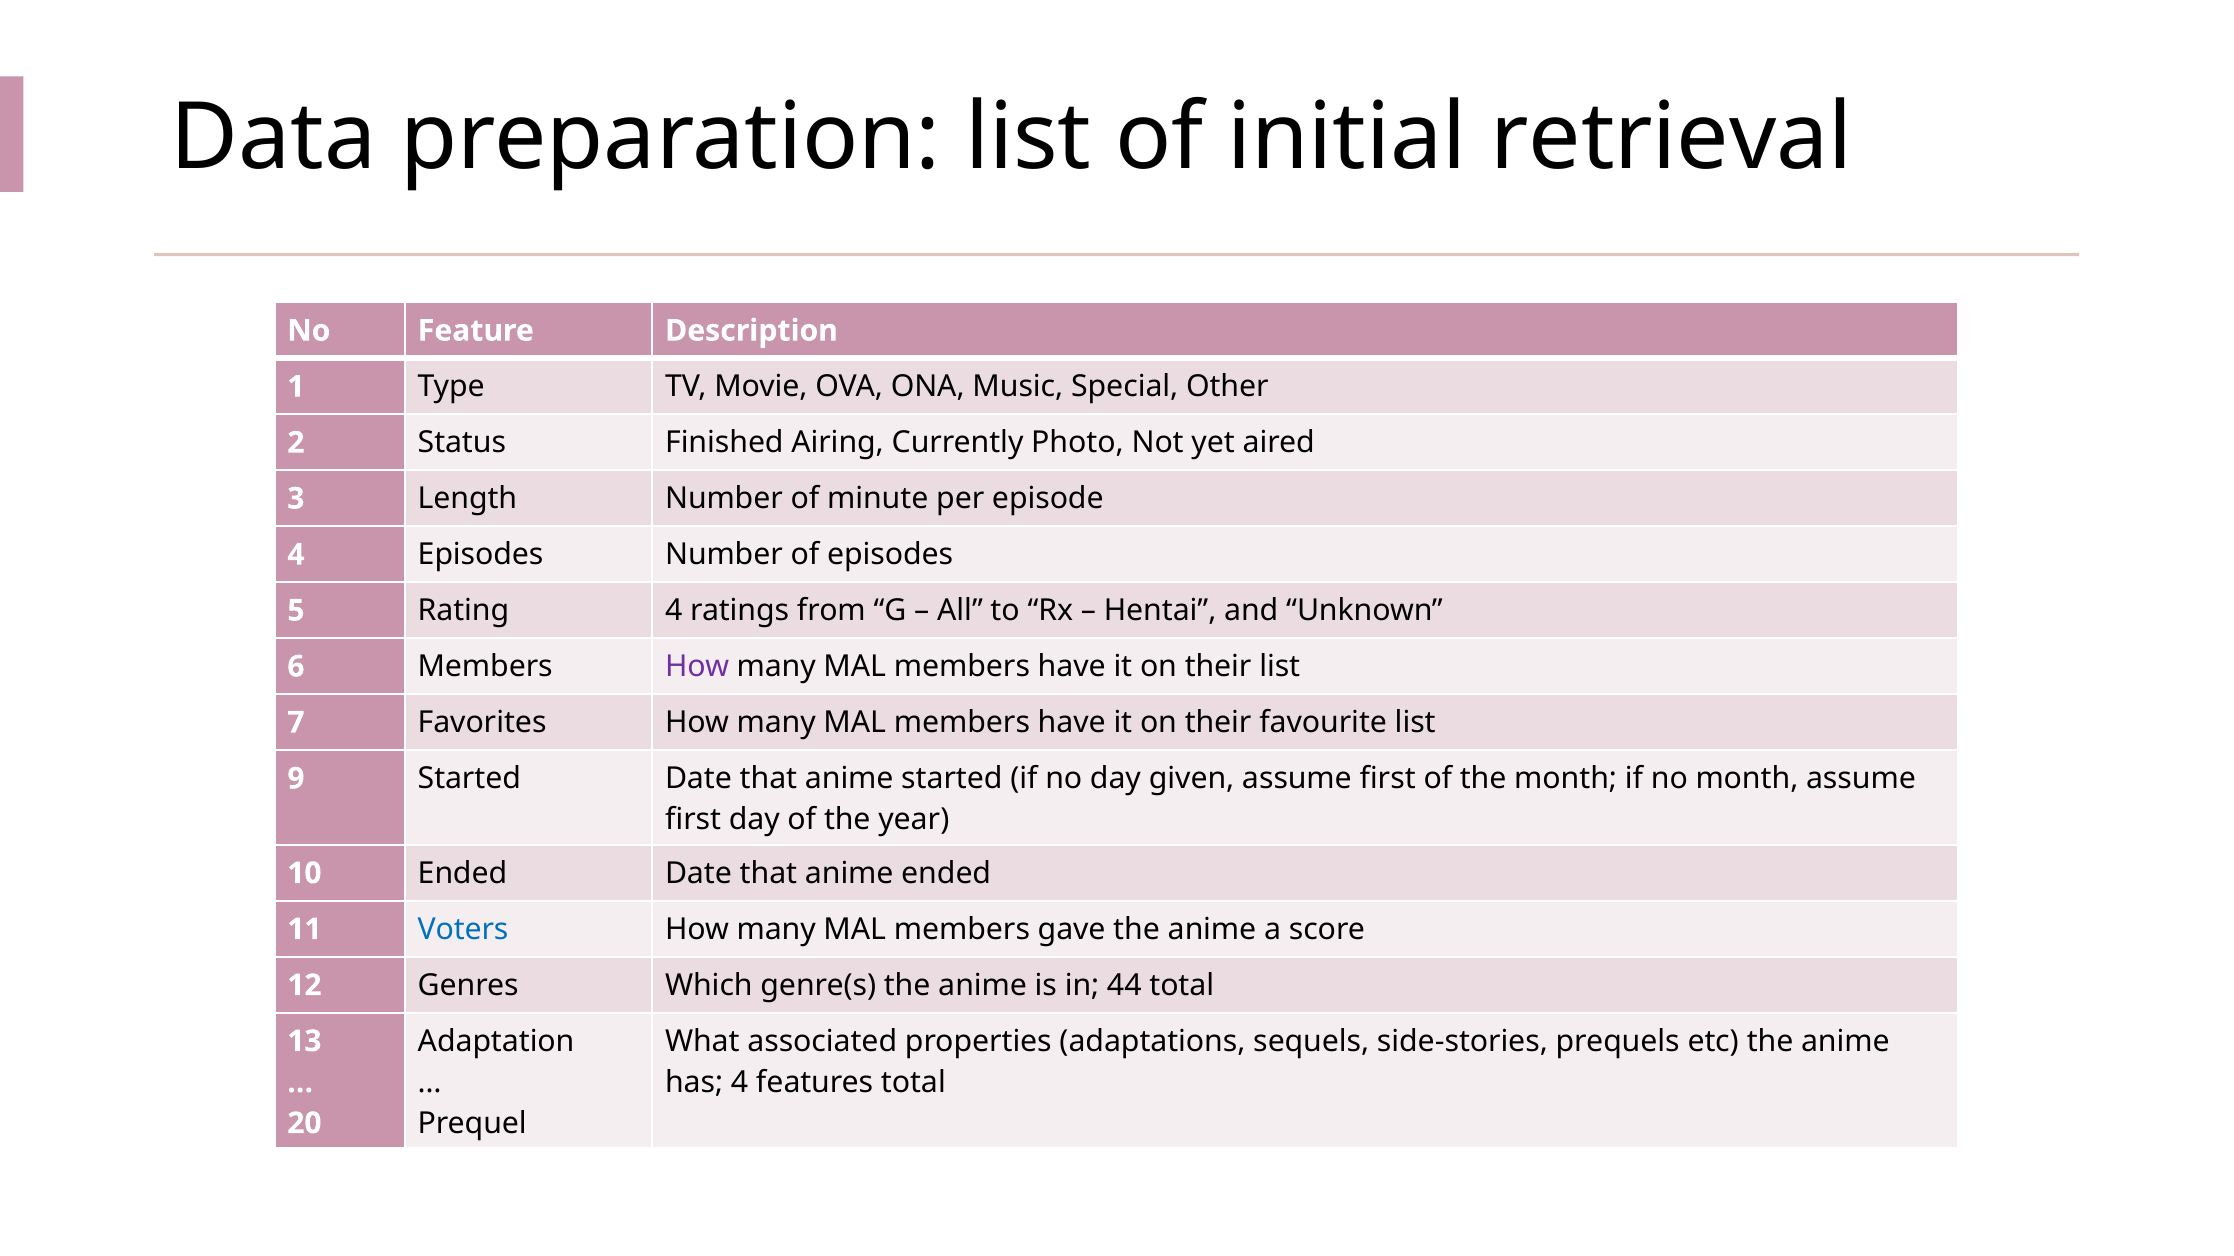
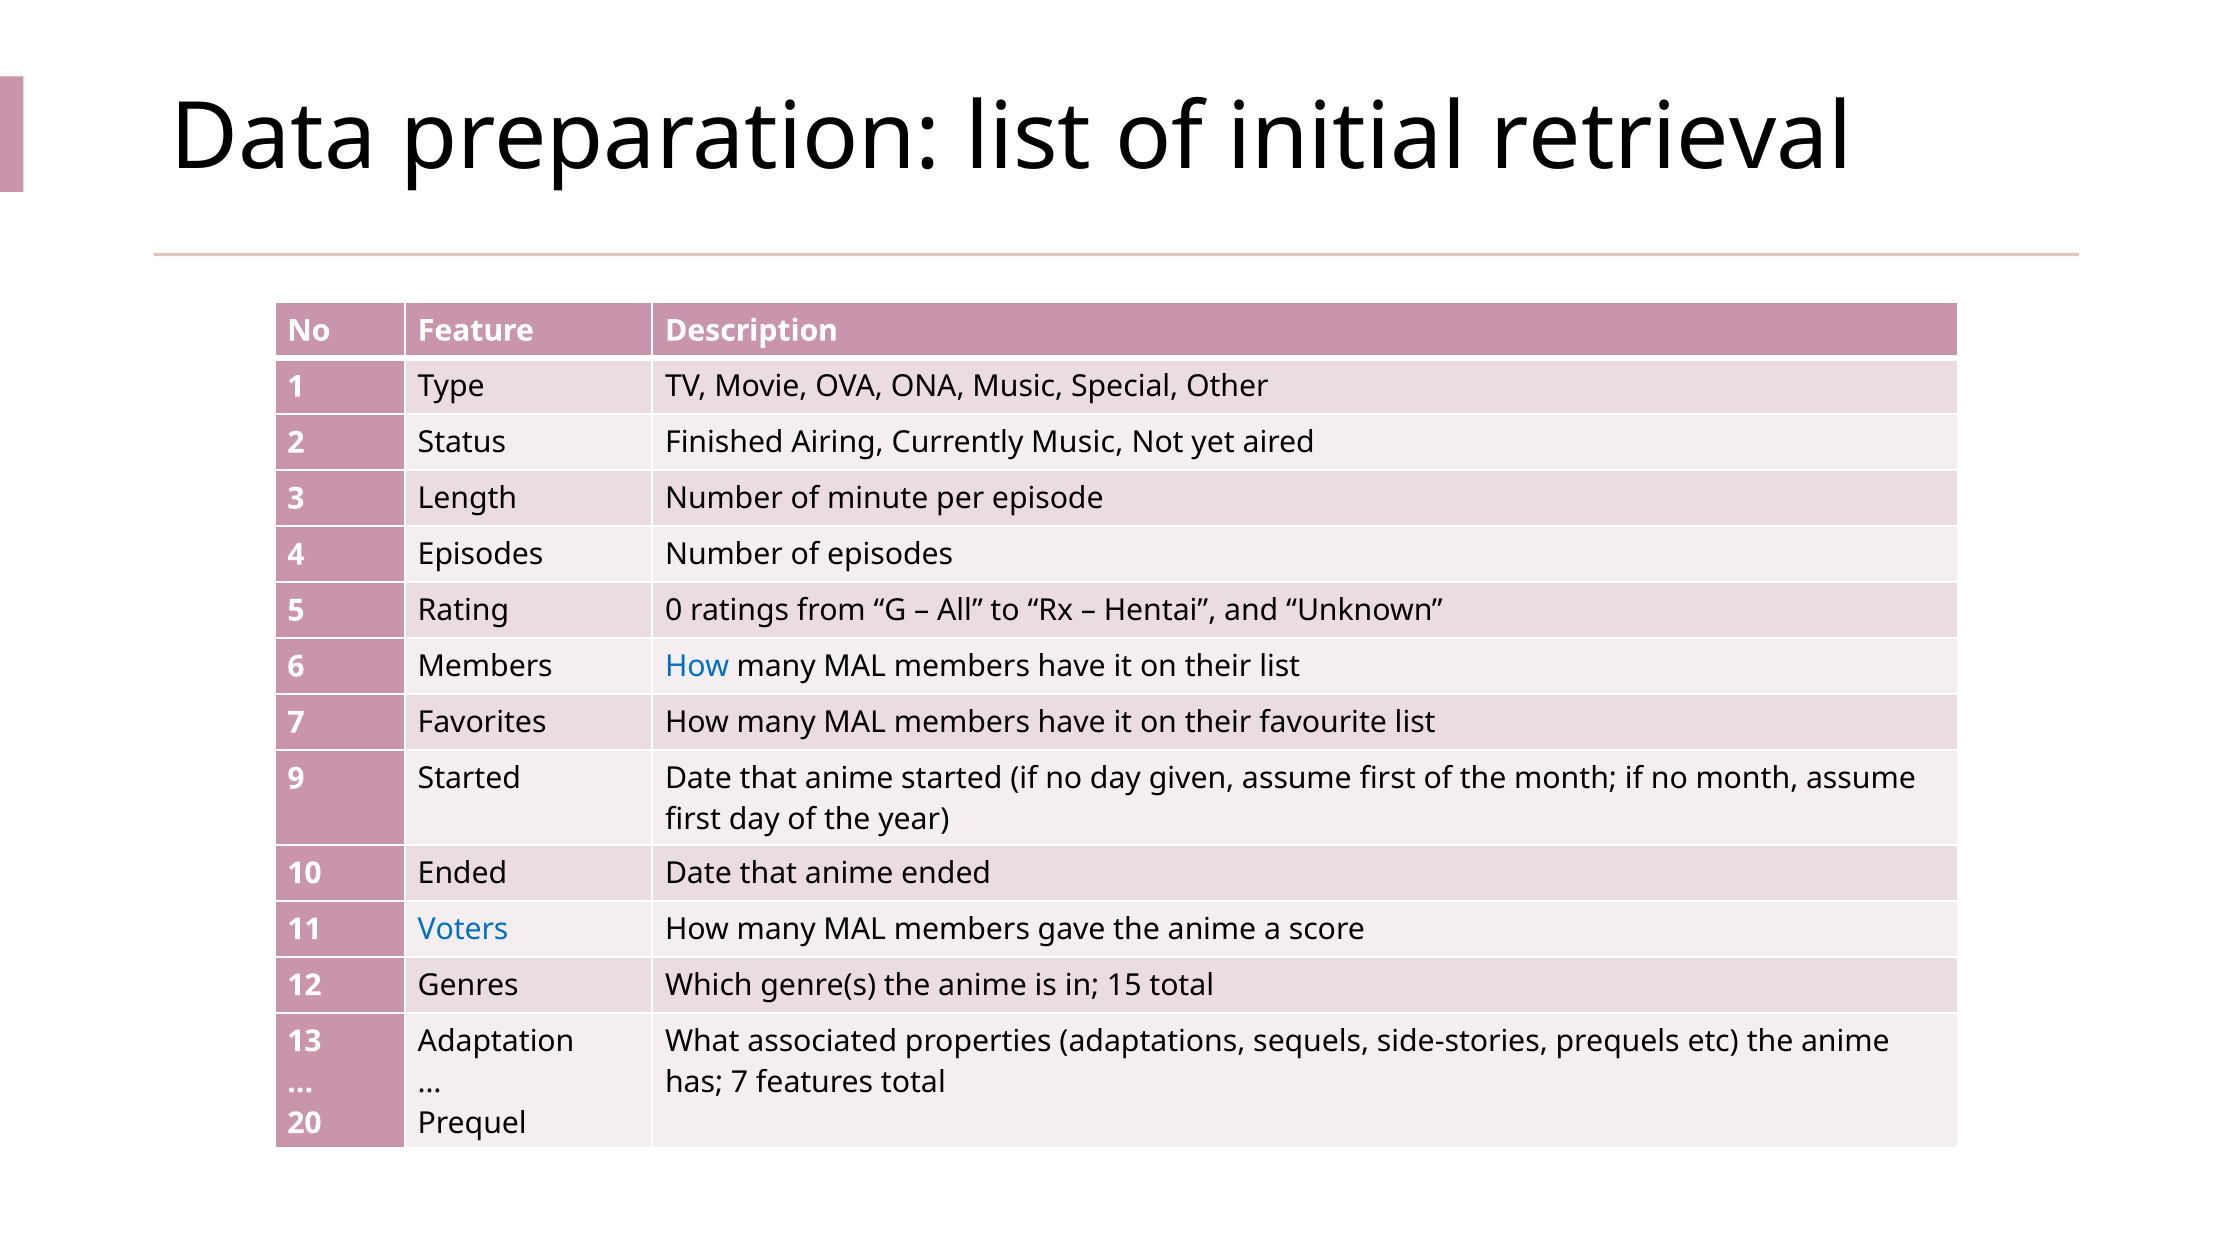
Currently Photo: Photo -> Music (1077, 443)
Rating 4: 4 -> 0 (674, 611)
How colour: purple -> blue (697, 667)
44: 44 -> 15 (1124, 986)
has 4: 4 -> 7 (740, 1083)
